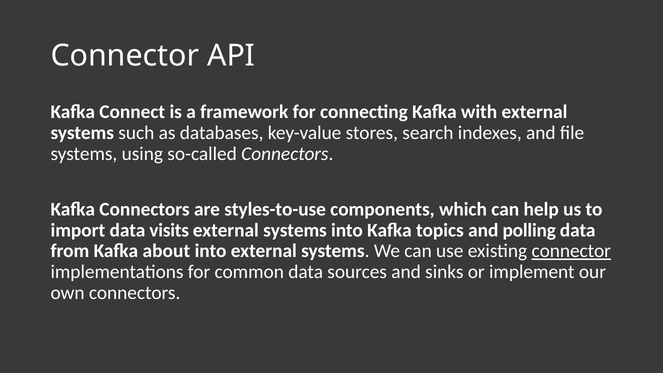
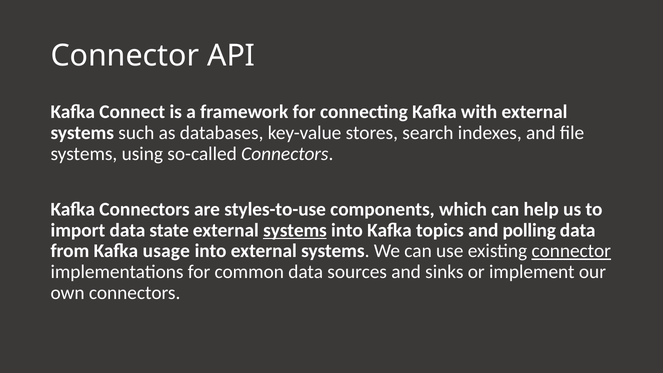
visits: visits -> state (169, 230)
systems underline: none -> present (295, 230)
about: about -> usage (166, 251)
